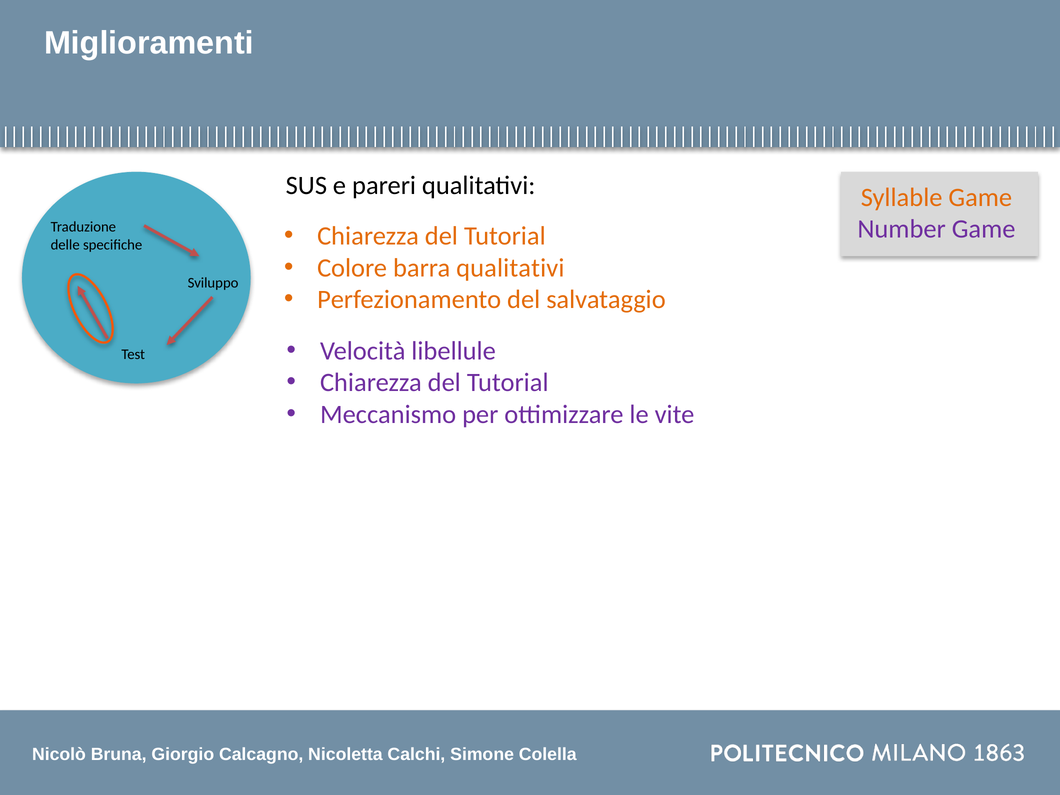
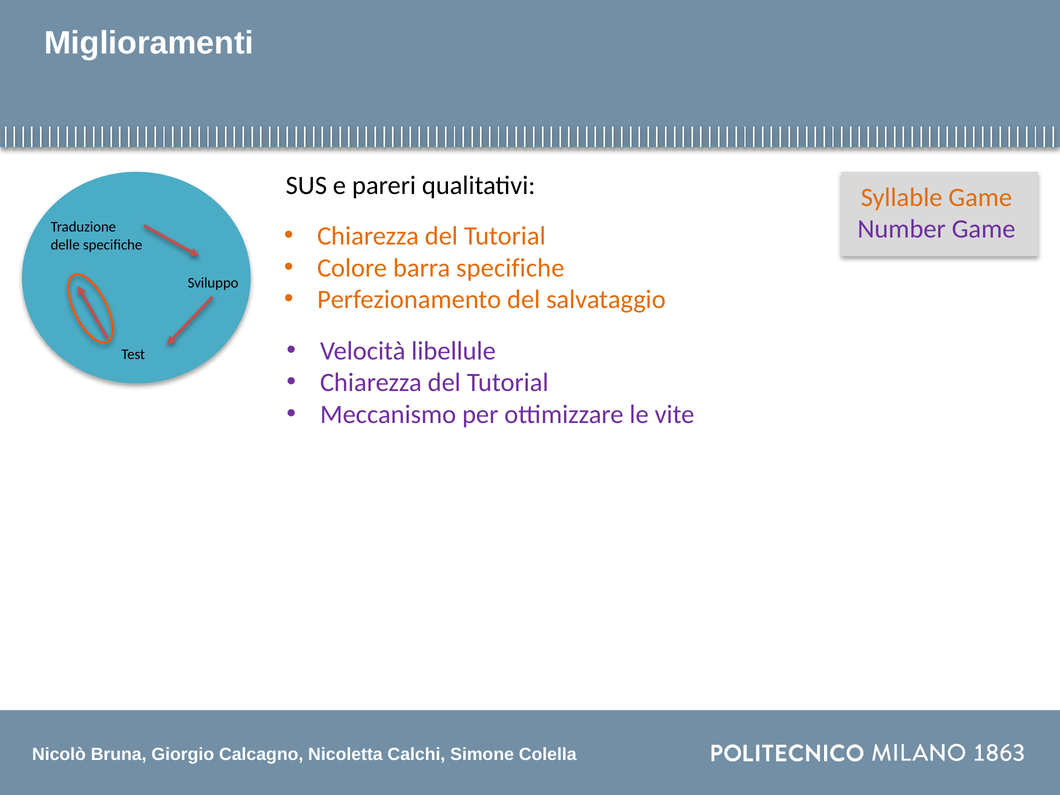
barra qualitativi: qualitativi -> specifiche (510, 268)
